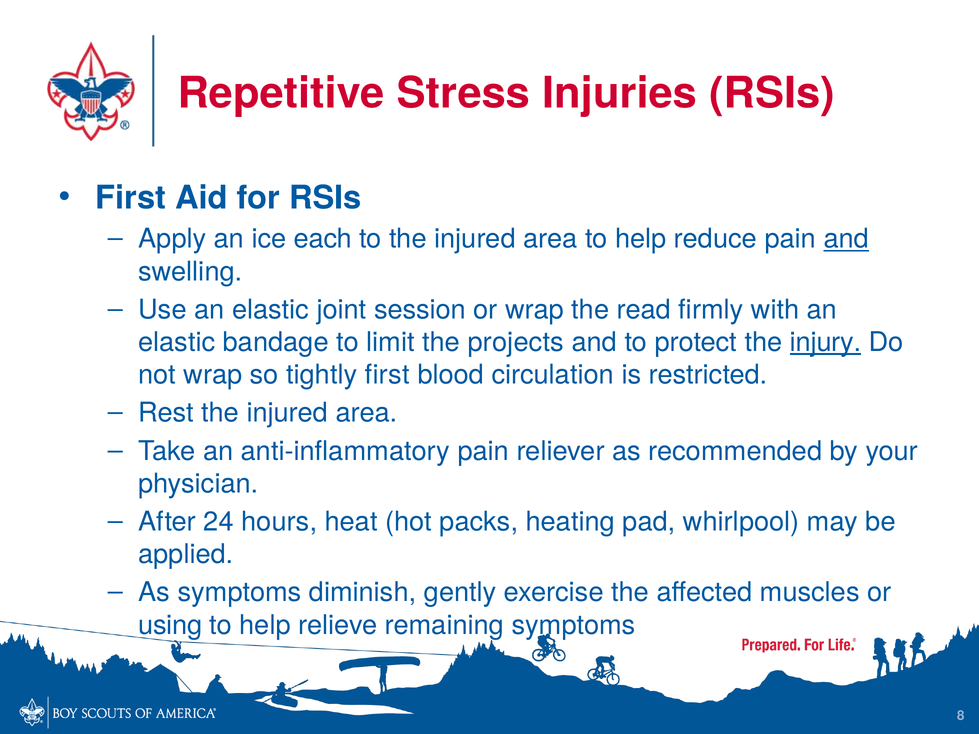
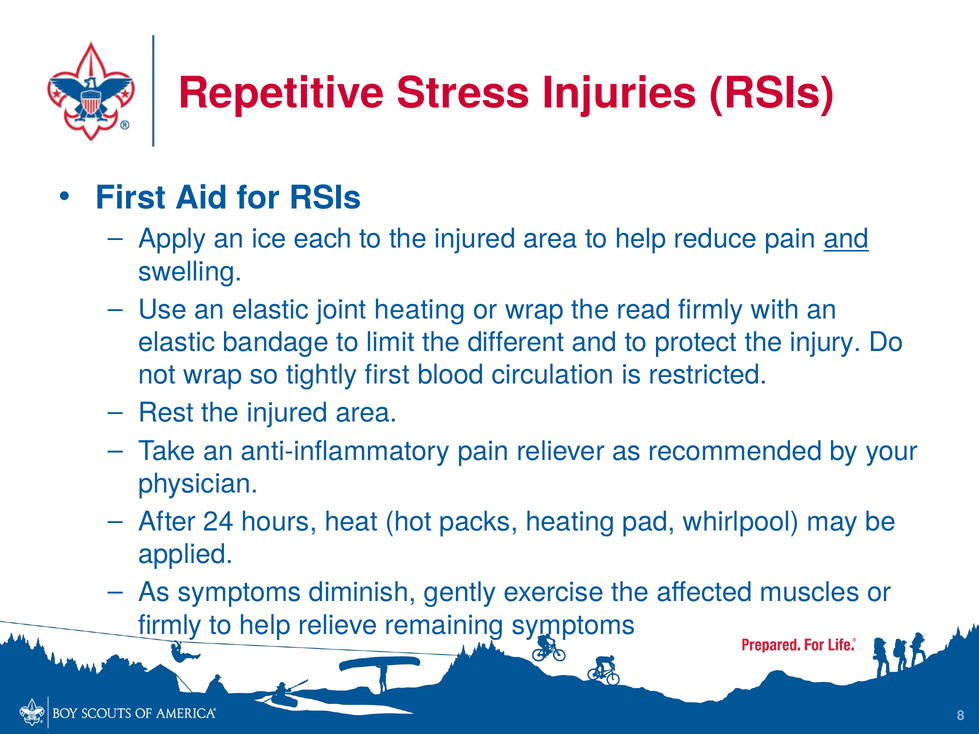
joint session: session -> heating (420, 310)
projects: projects -> different (516, 342)
injury underline: present -> none (826, 342)
using: using -> firmly (170, 625)
